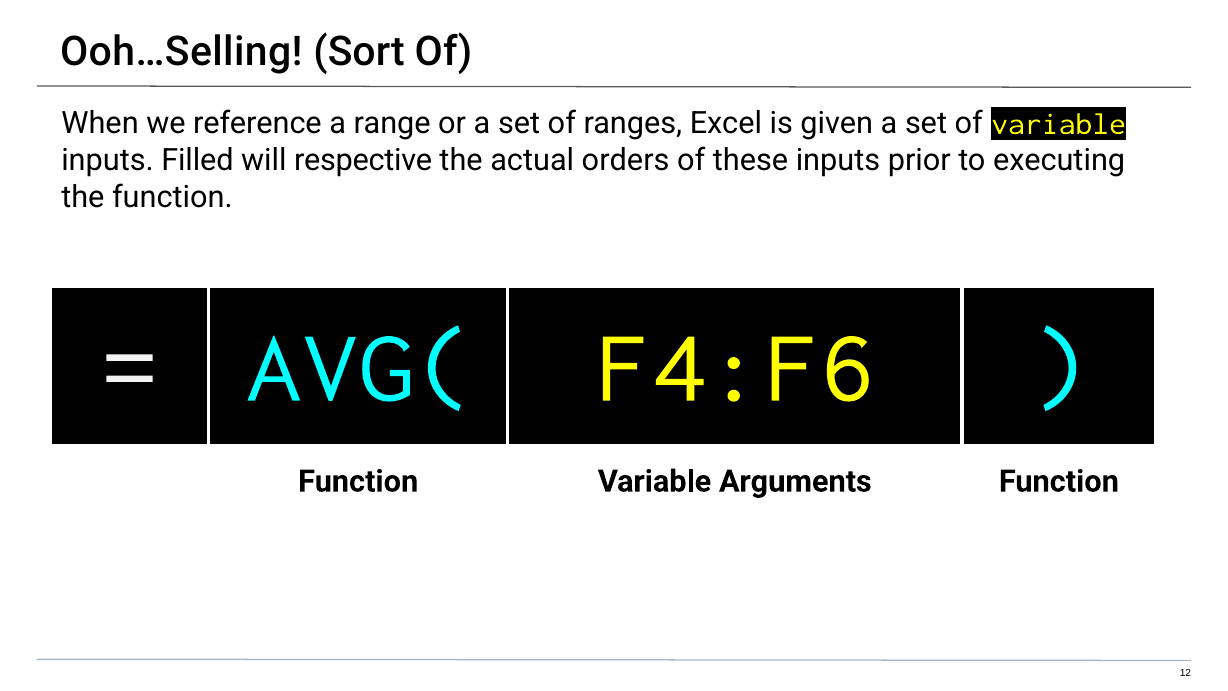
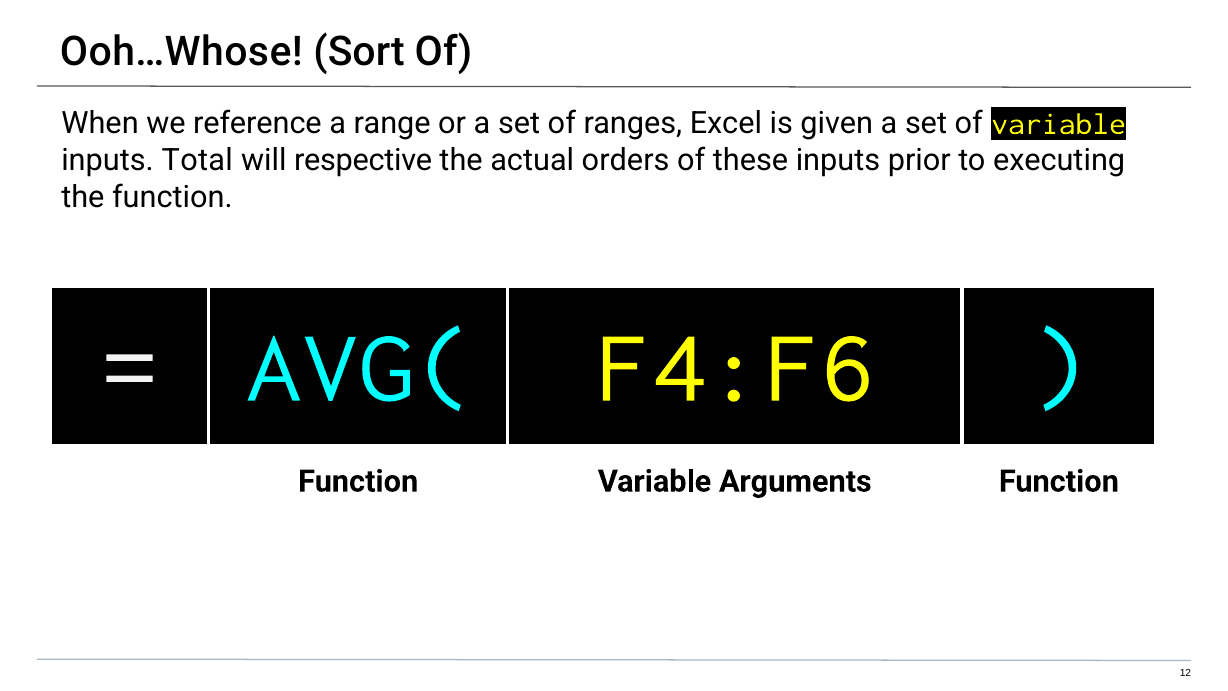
Ooh…Selling: Ooh…Selling -> Ooh…Whose (181, 52)
Filled: Filled -> Total (197, 160)
